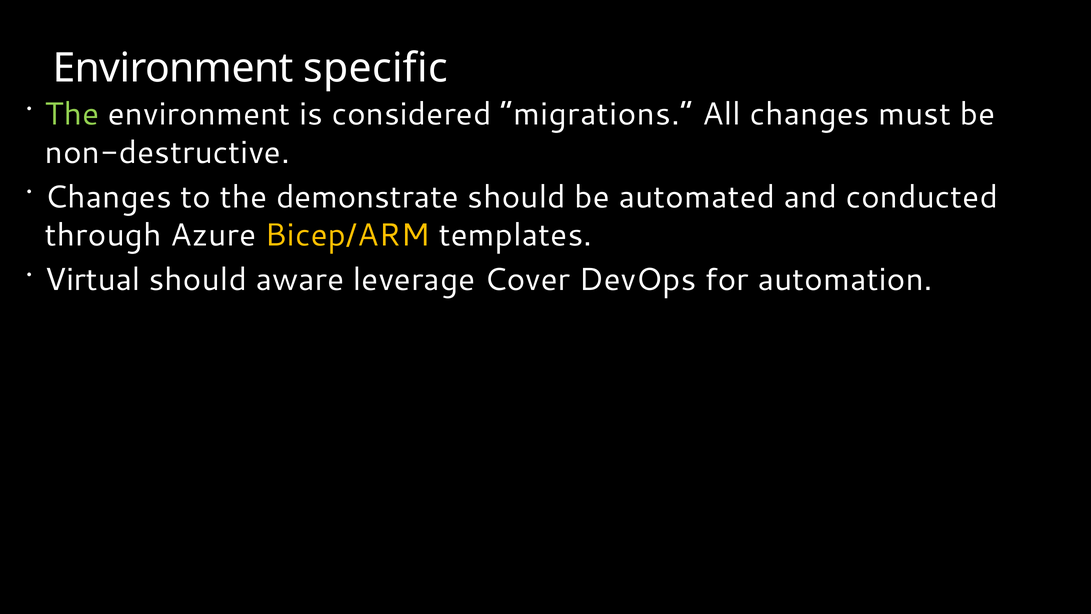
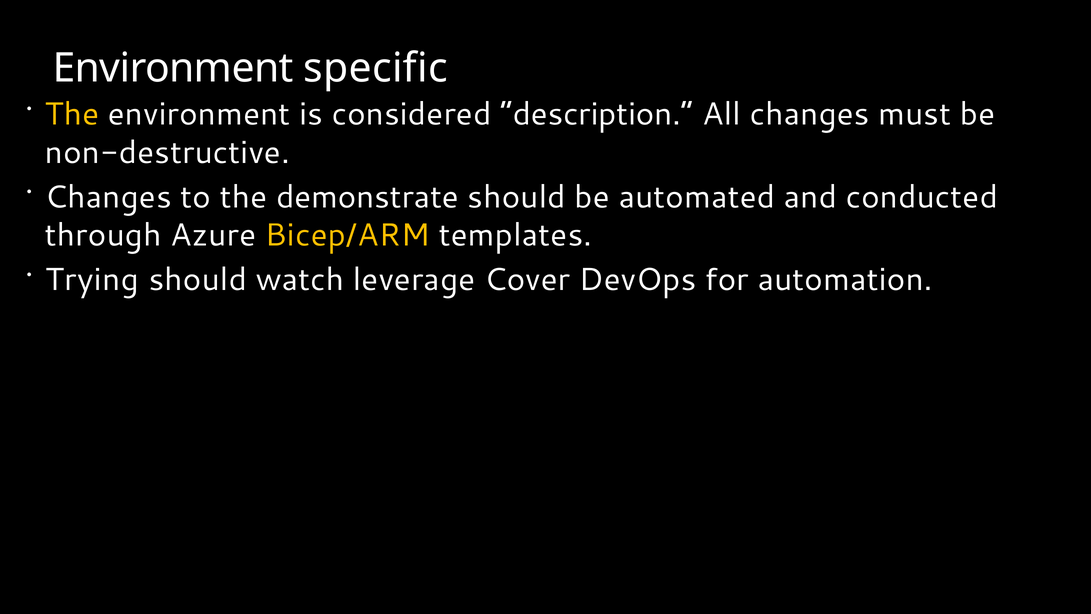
The colour: light green -> yellow (72, 114)
migrations: migrations -> description (597, 114)
Virtual: Virtual -> Trying (92, 280)
aware: aware -> watch (300, 280)
